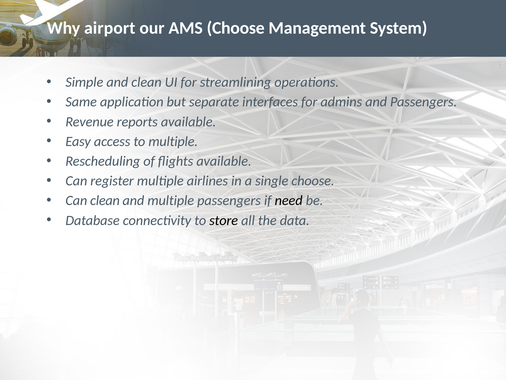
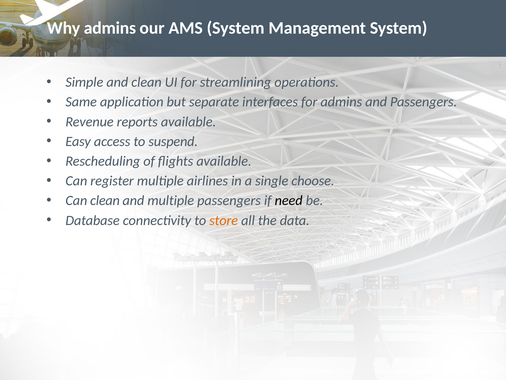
Why airport: airport -> admins (110, 28)
AMS Choose: Choose -> System (236, 28)
to multiple: multiple -> suspend (173, 141)
store colour: black -> orange (224, 220)
